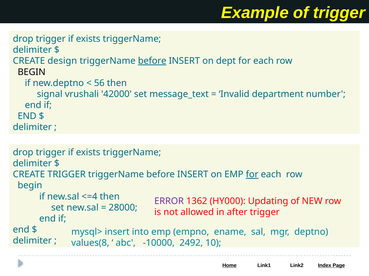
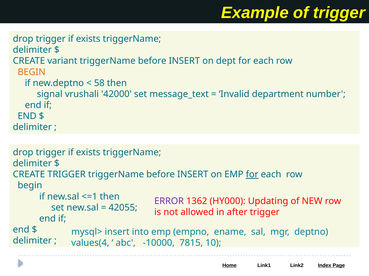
design: design -> variant (62, 61)
before underline: present -> none (152, 61)
BEGIN colour: black -> orange (32, 72)
56: 56 -> 58 (99, 83)
<=4: <=4 -> <=1 (89, 197)
28000: 28000 -> 42055 (123, 208)
values(8: values(8 -> values(4 (90, 244)
2492: 2492 -> 7815 (191, 244)
